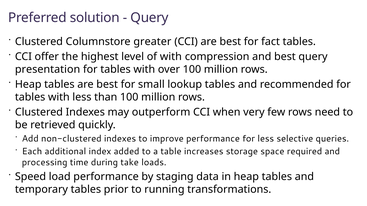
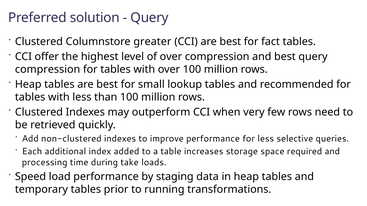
of with: with -> over (171, 57)
presentation: presentation -> compression (48, 70)
